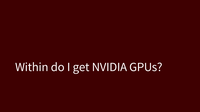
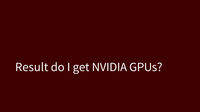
Within: Within -> Result (32, 67)
